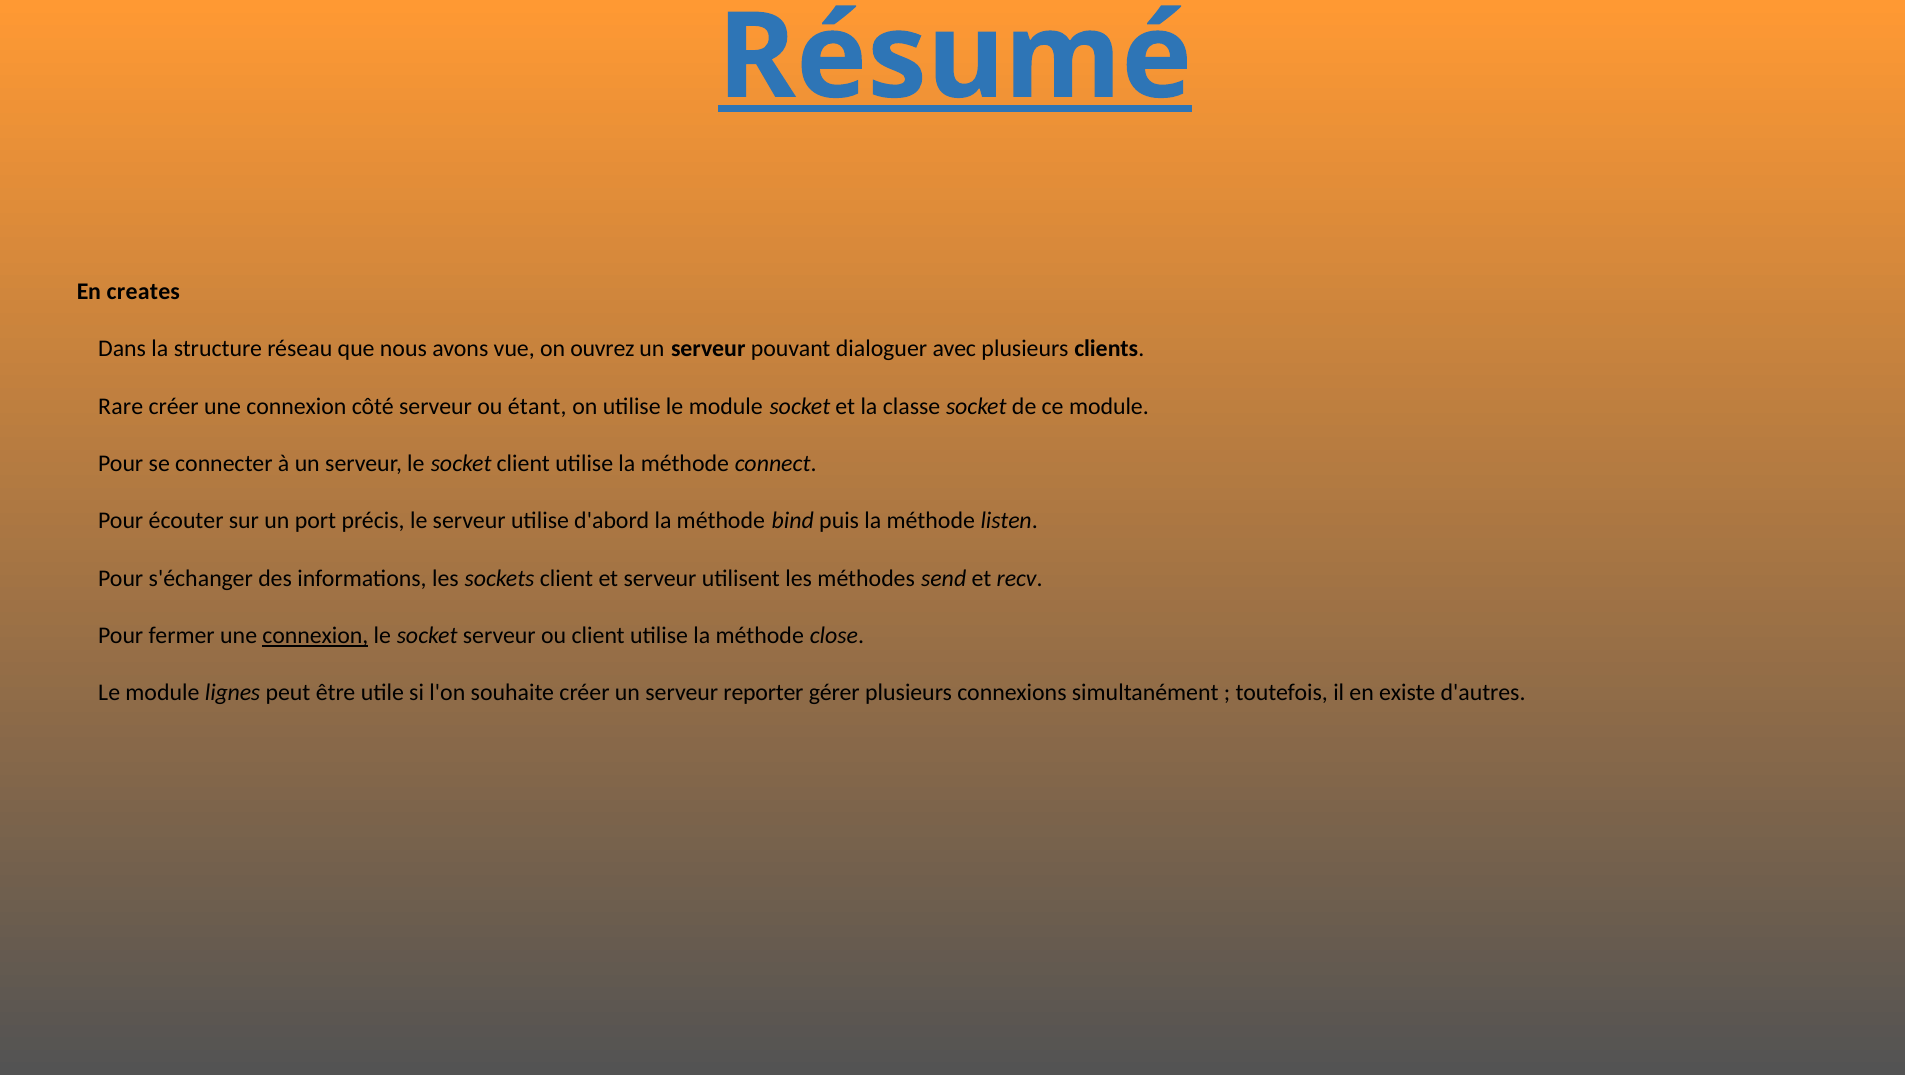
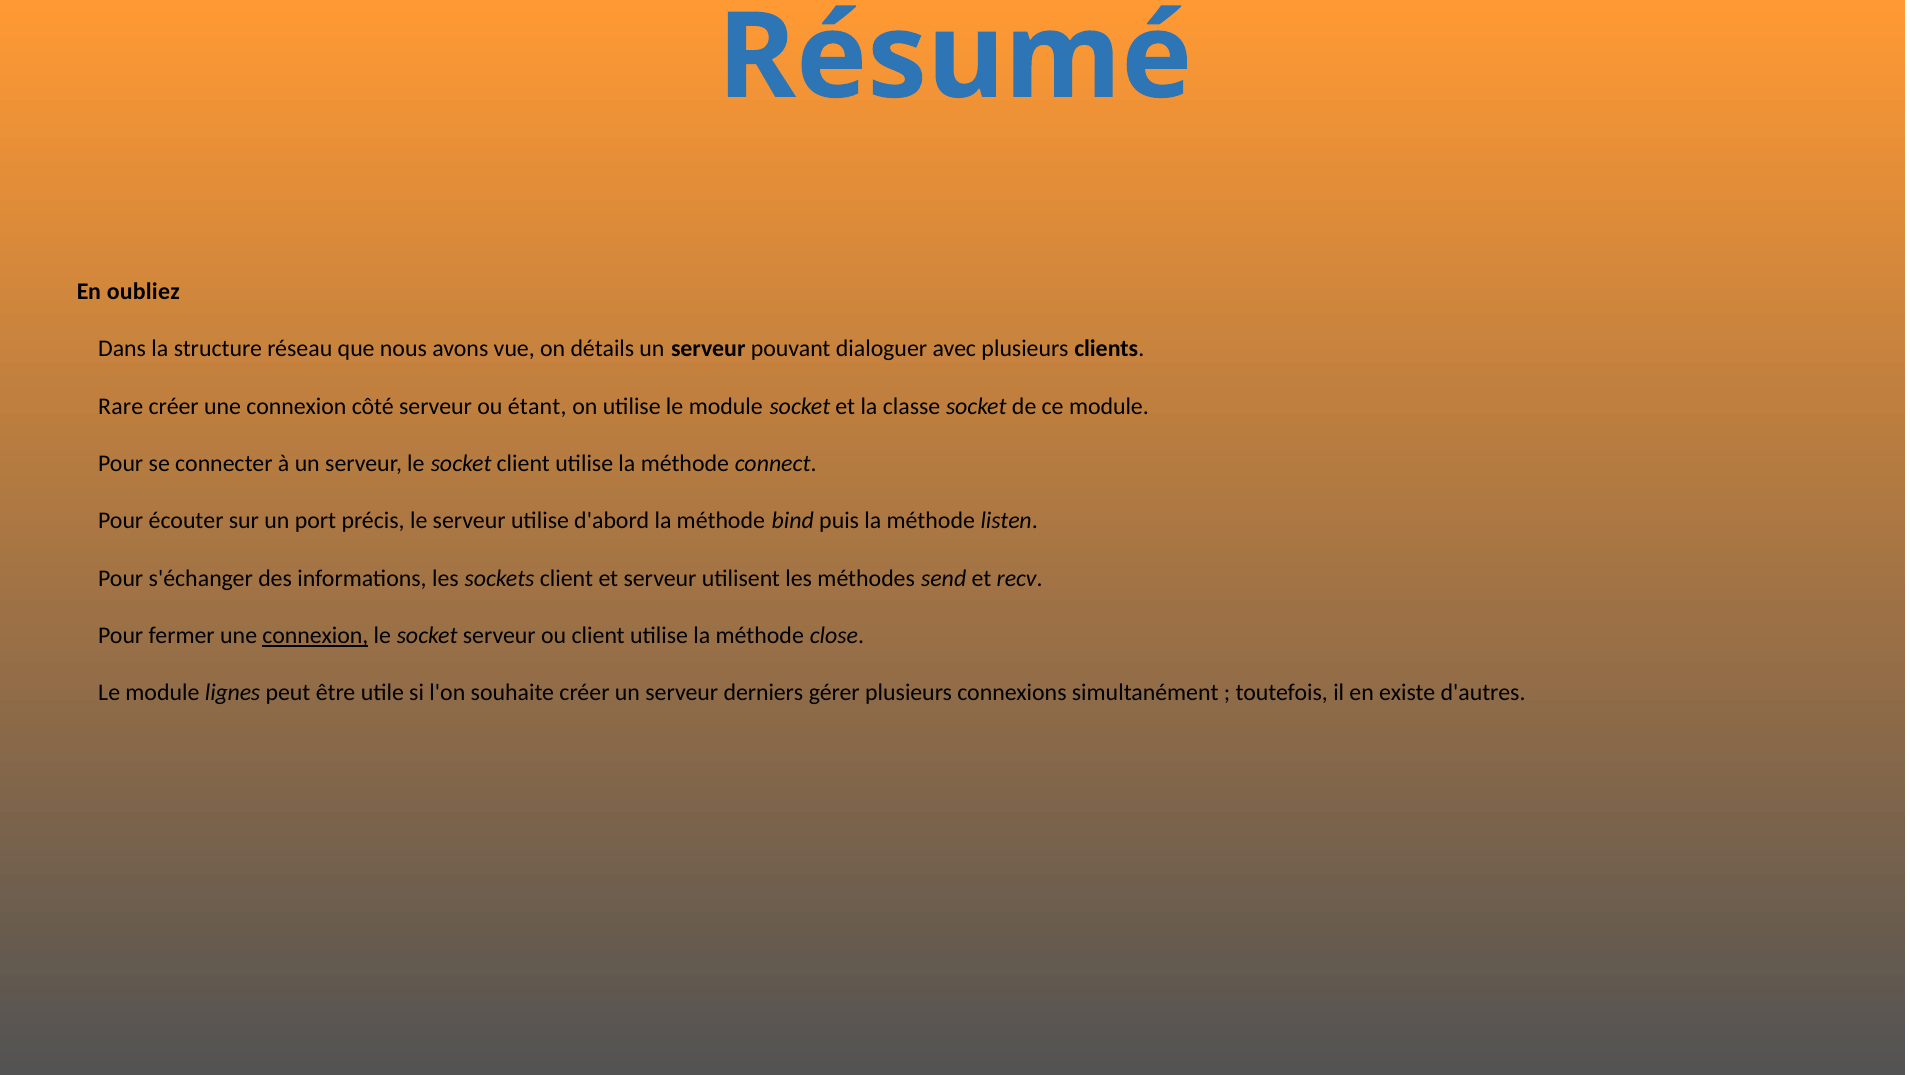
Résumé underline: present -> none (955, 57)
creates: creates -> oubliez (143, 292)
ouvrez: ouvrez -> détails (602, 349)
reporter: reporter -> derniers (763, 693)
